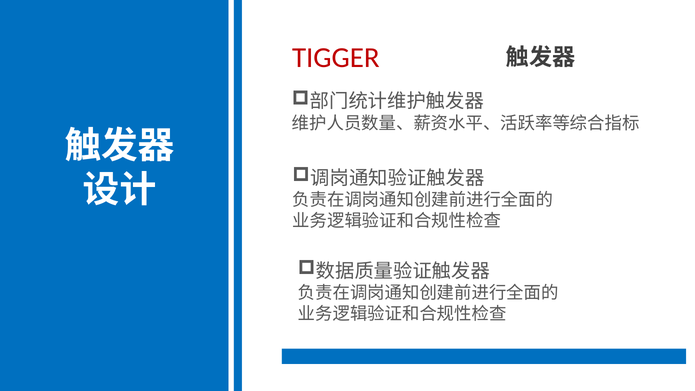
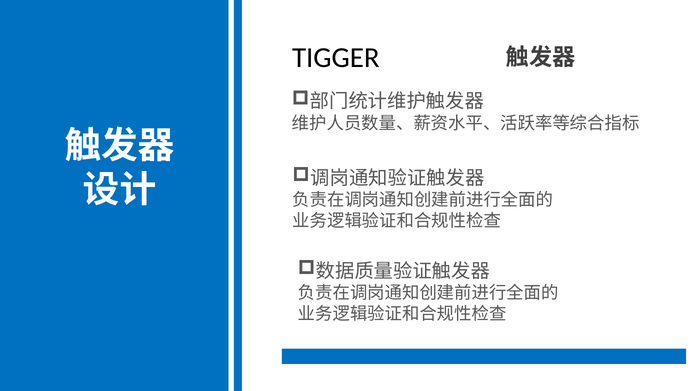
TIGGER colour: red -> black (336, 58)
